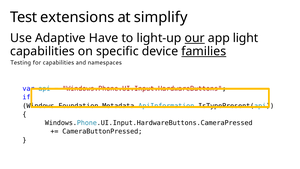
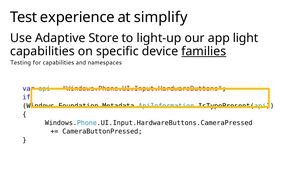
extensions: extensions -> experience (77, 17)
Have: Have -> Store (104, 38)
our underline: present -> none (195, 38)
